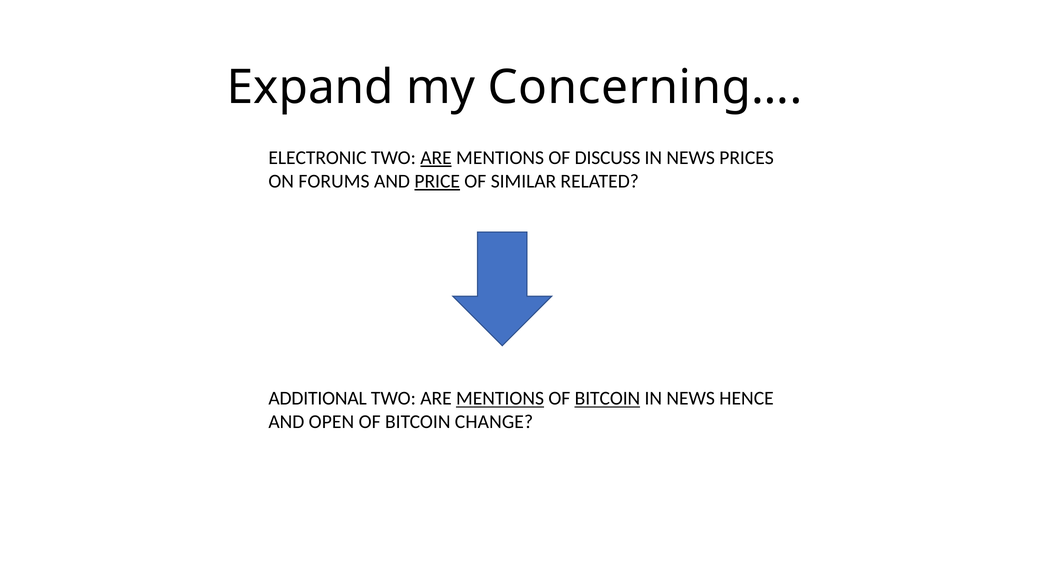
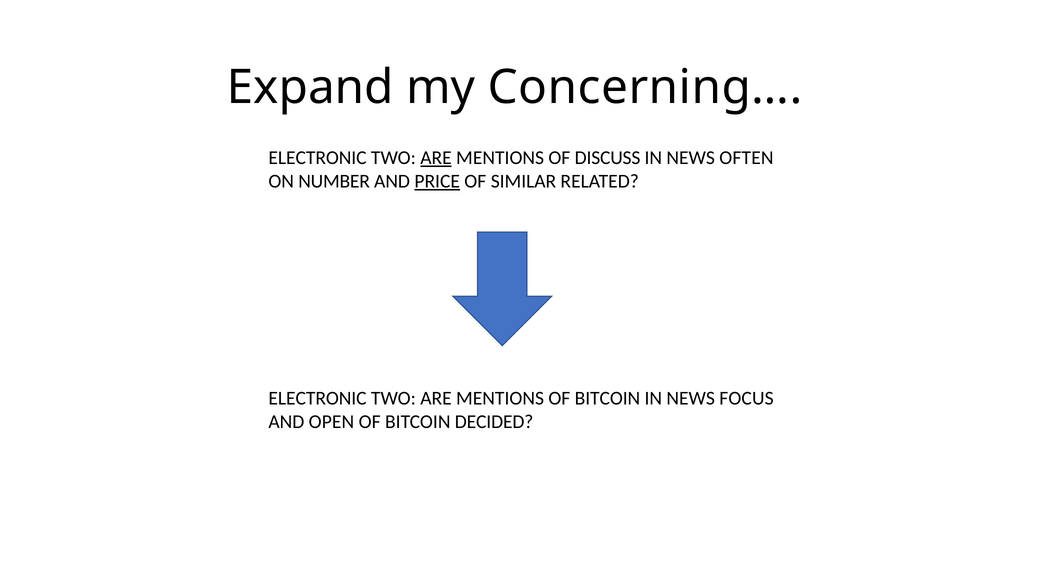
PRICES: PRICES -> OFTEN (746, 158)
FORUMS: FORUMS -> NUMBER (334, 181)
ADDITIONAL: ADDITIONAL -> ELECTRONIC (318, 398)
MENTIONS underline: present -> none (500, 398)
BITCOIN underline: present -> none (607, 398)
HENCE: HENCE -> FOCUS (746, 398)
CHANGE: CHANGE -> DECIDED (494, 422)
